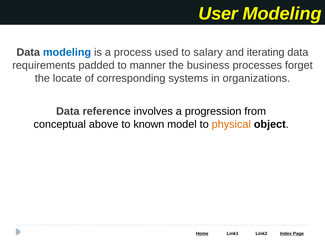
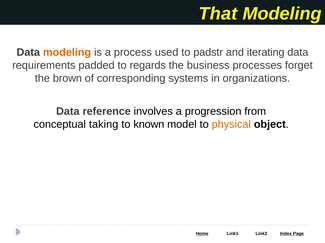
User: User -> That (218, 14)
modeling colour: blue -> orange (67, 53)
salary: salary -> padstr (208, 53)
manner: manner -> regards (148, 66)
locate: locate -> brown (67, 79)
above: above -> taking (104, 125)
